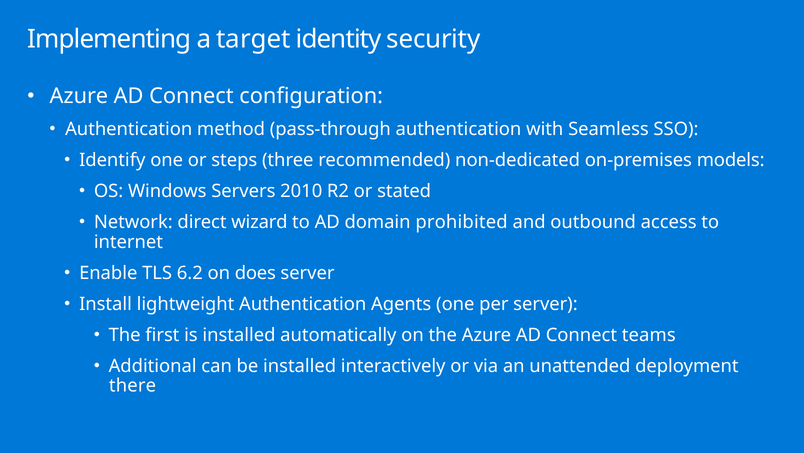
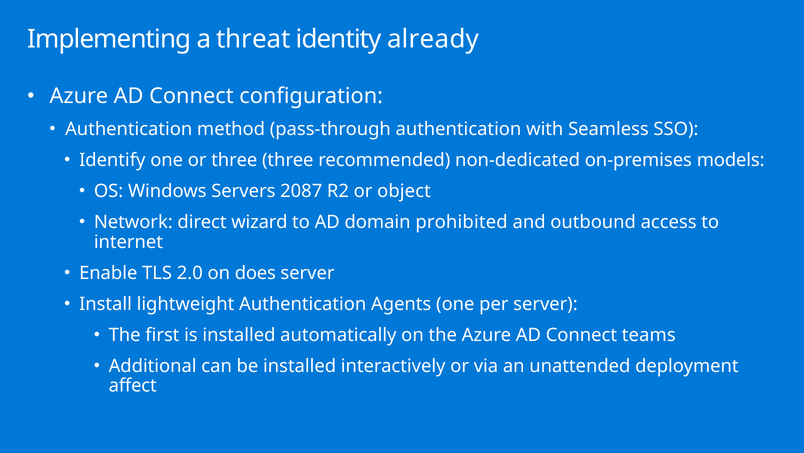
target: target -> threat (253, 39)
security: security -> already (433, 39)
or steps: steps -> three (234, 160)
2010: 2010 -> 2087 (301, 191)
stated: stated -> object (404, 191)
6.2: 6.2 -> 2.0 (190, 273)
there: there -> affect (133, 385)
